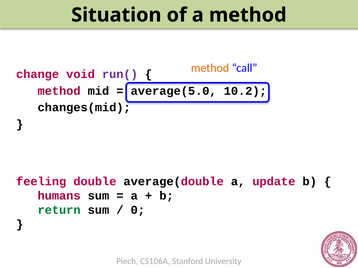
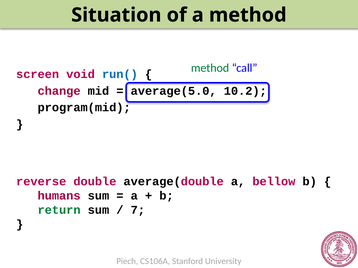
method colour: orange -> green (210, 68)
change: change -> screen (38, 74)
run( colour: purple -> blue (120, 74)
method: method -> change (59, 91)
changes(mid: changes(mid -> program(mid (84, 108)
feeling: feeling -> reverse (41, 182)
update: update -> bellow (274, 182)
0: 0 -> 7 (138, 210)
